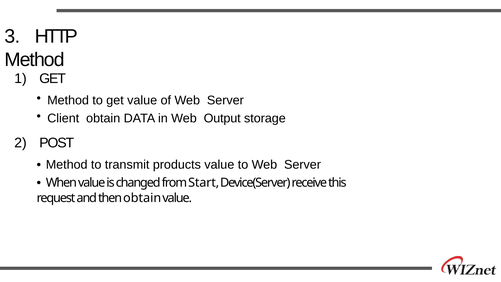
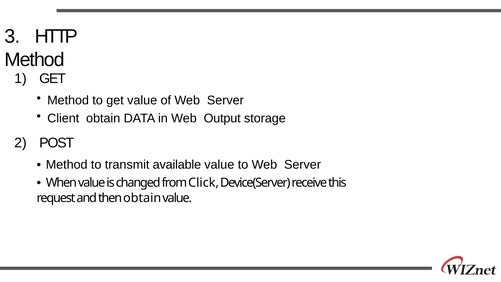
products: products -> available (177, 165)
Start: Start -> Click (204, 183)
